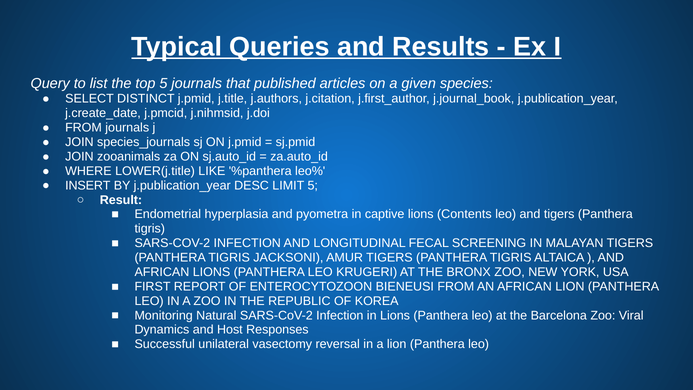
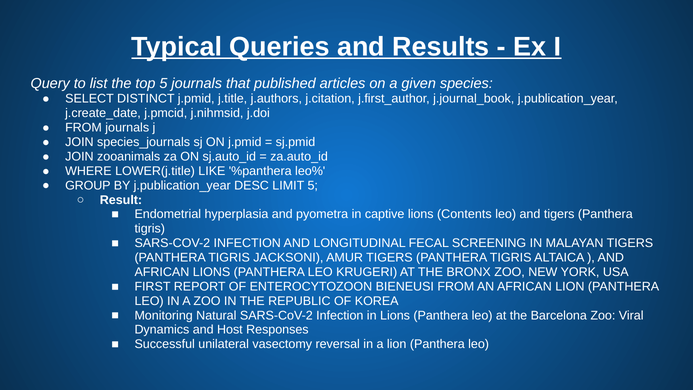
INSERT: INSERT -> GROUP (88, 185)
